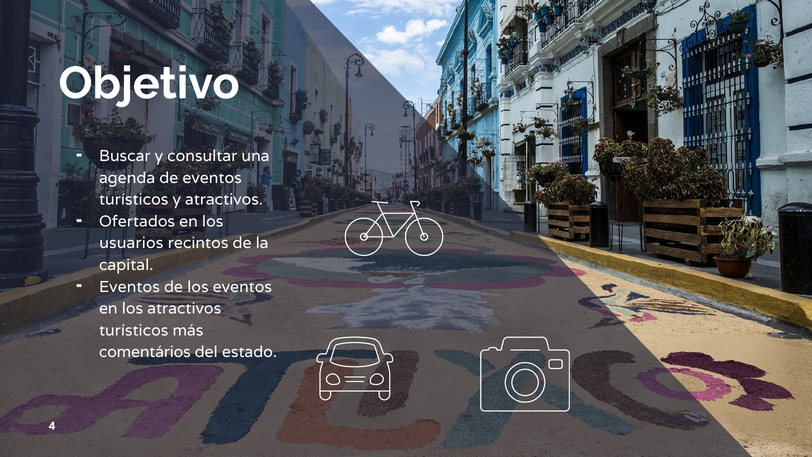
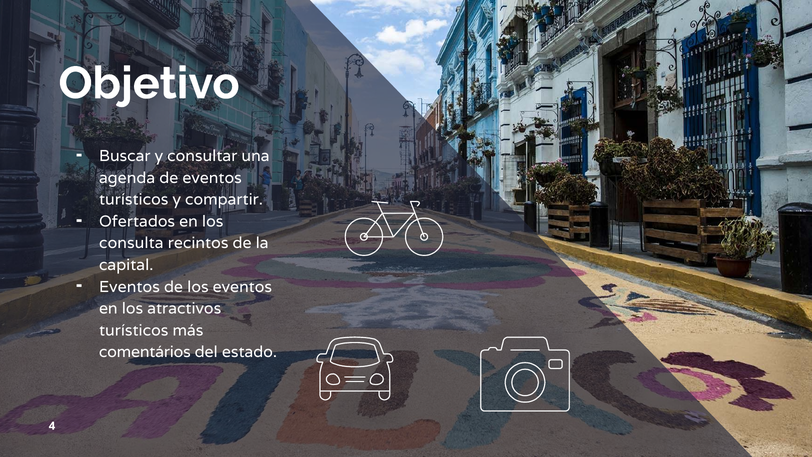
y atractivos: atractivos -> compartir (224, 200)
usuarios: usuarios -> consulta (131, 243)
